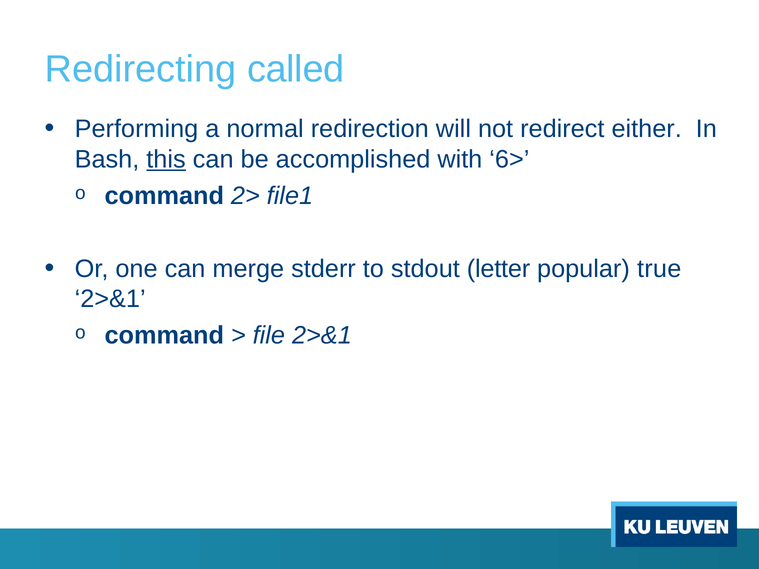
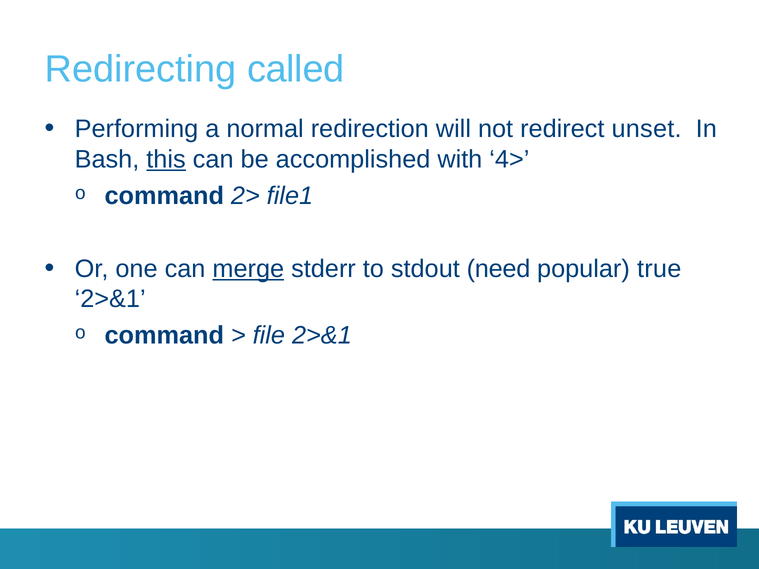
either: either -> unset (647, 129)
6>: 6> -> 4> (509, 159)
merge underline: none -> present (248, 269)
letter: letter -> need (499, 269)
